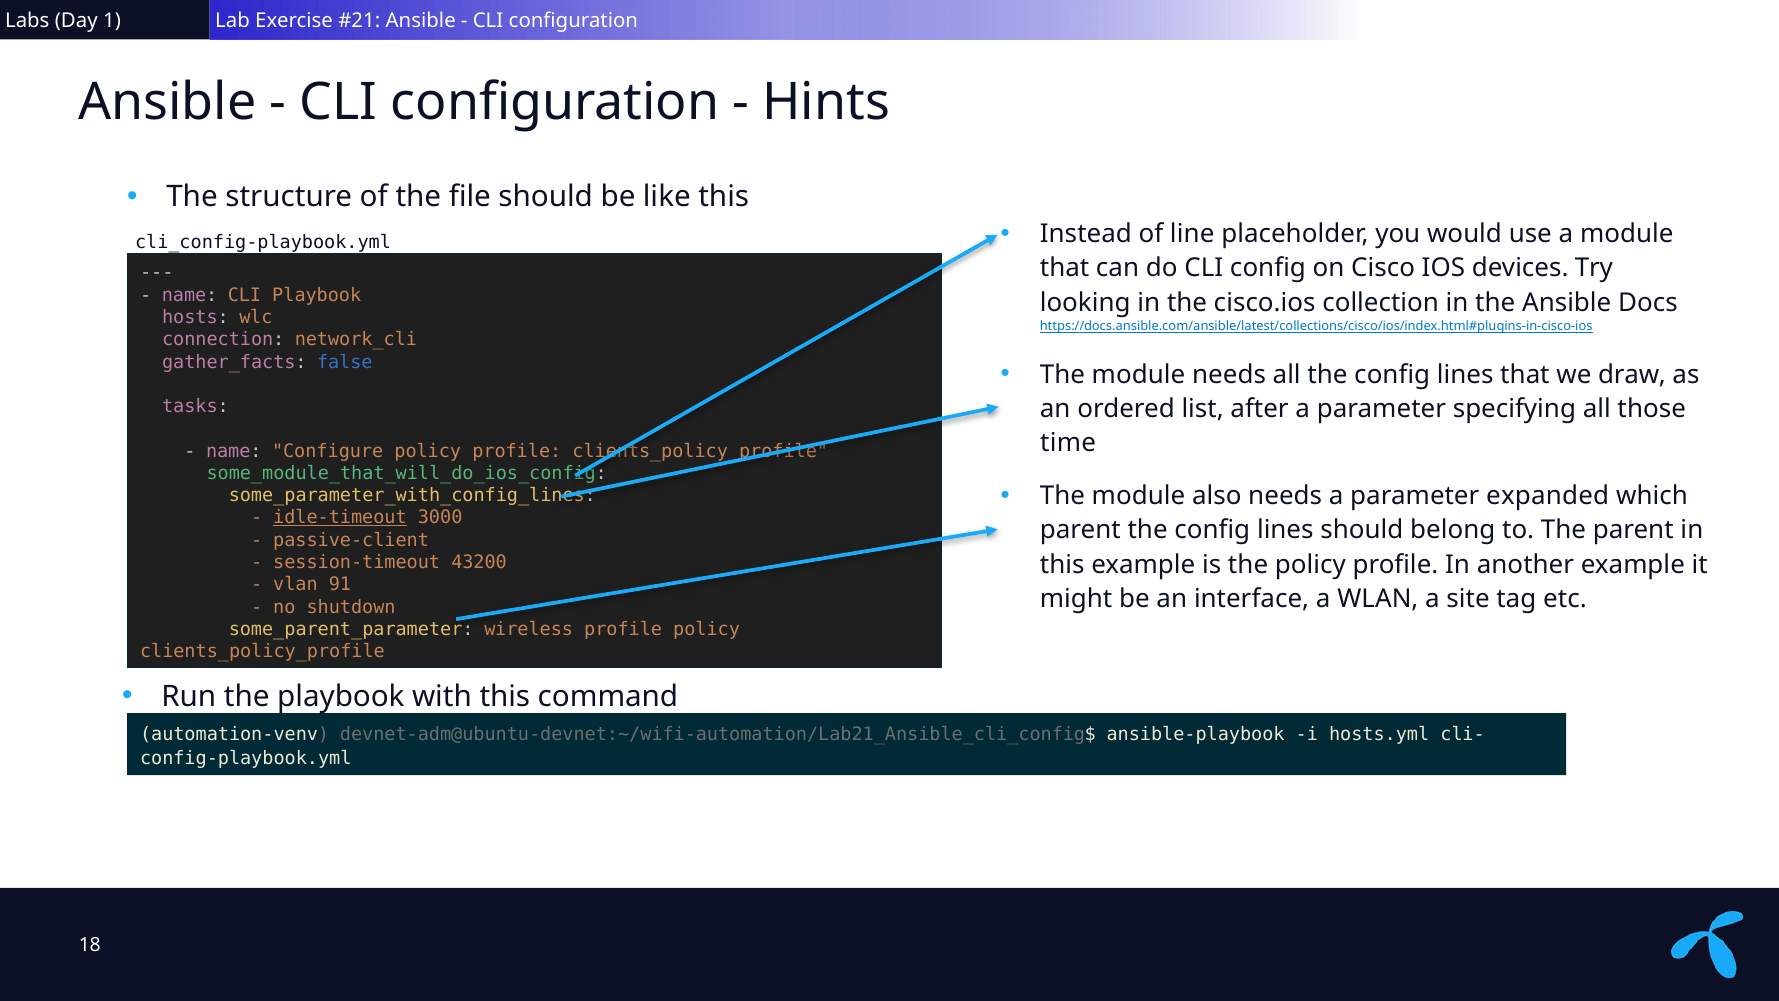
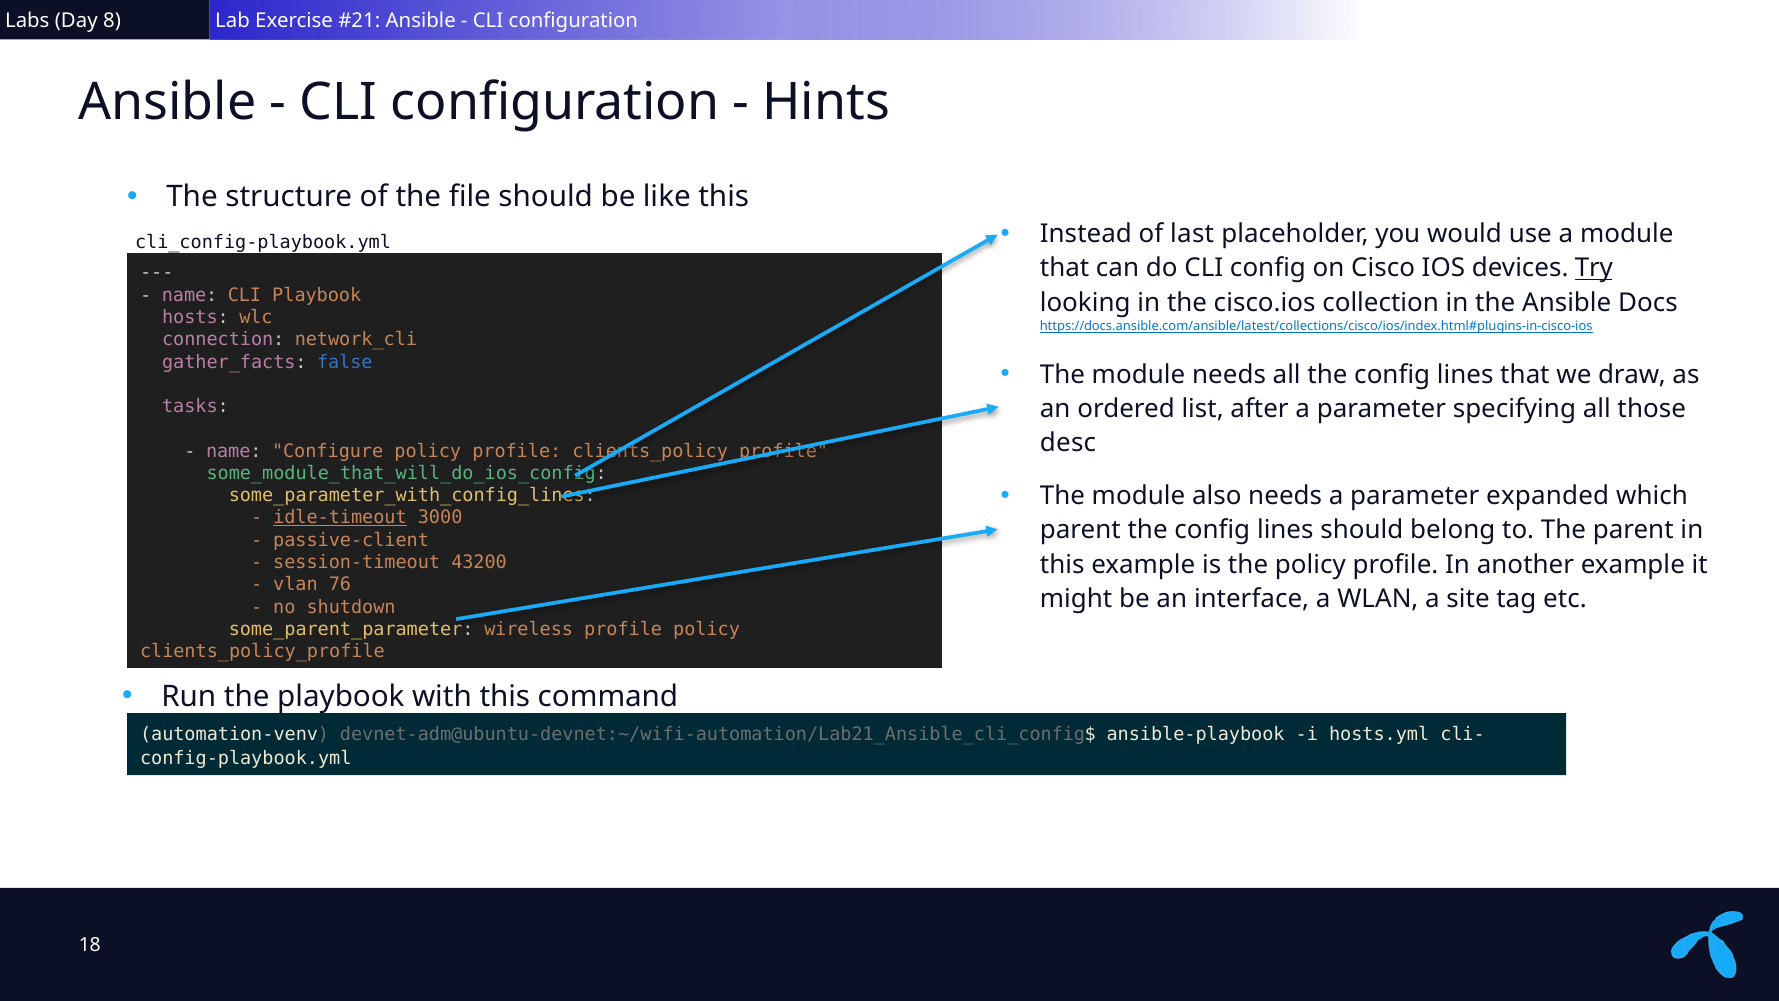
1: 1 -> 8 (112, 21)
line: line -> last (1192, 234)
Try underline: none -> present (1594, 268)
time: time -> desc (1068, 443)
91: 91 -> 76 (340, 585)
